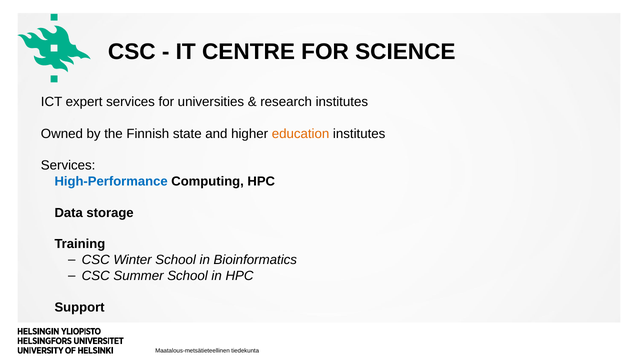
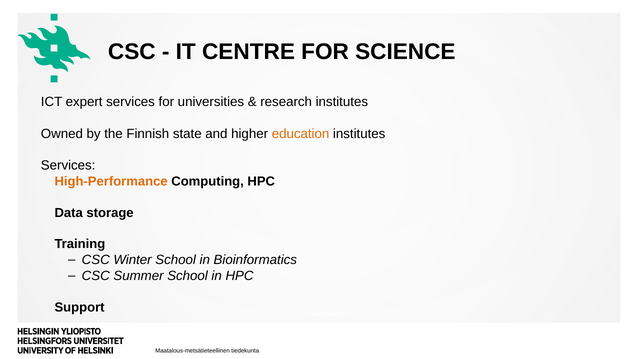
High-Performance colour: blue -> orange (111, 181)
